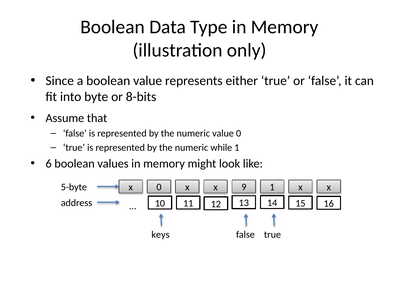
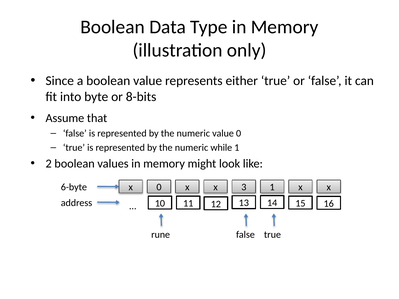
6: 6 -> 2 (49, 164)
5-byte: 5-byte -> 6-byte (74, 187)
9: 9 -> 3 (244, 187)
keys: keys -> rune (161, 235)
